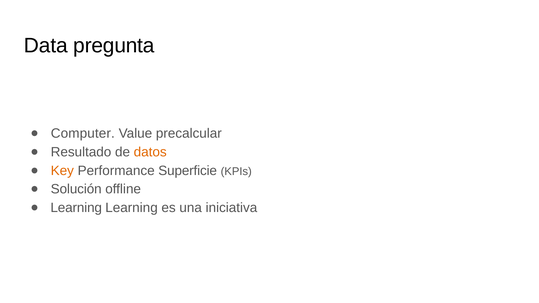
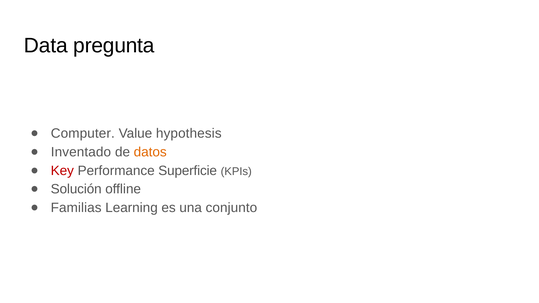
precalcular: precalcular -> hypothesis (189, 134)
Resultado: Resultado -> Inventado (81, 152)
Key colour: orange -> red (62, 171)
Learning: Learning -> Familias (76, 208)
iniciativa: iniciativa -> conjunto (231, 208)
